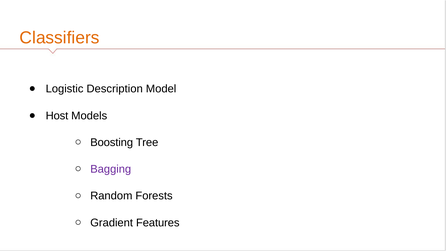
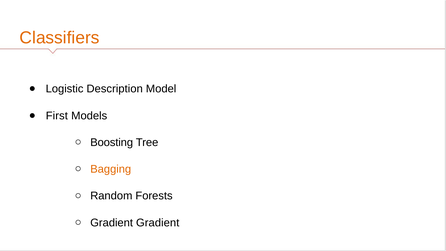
Host: Host -> First (57, 116)
Bagging colour: purple -> orange (111, 169)
Gradient Features: Features -> Gradient (158, 223)
